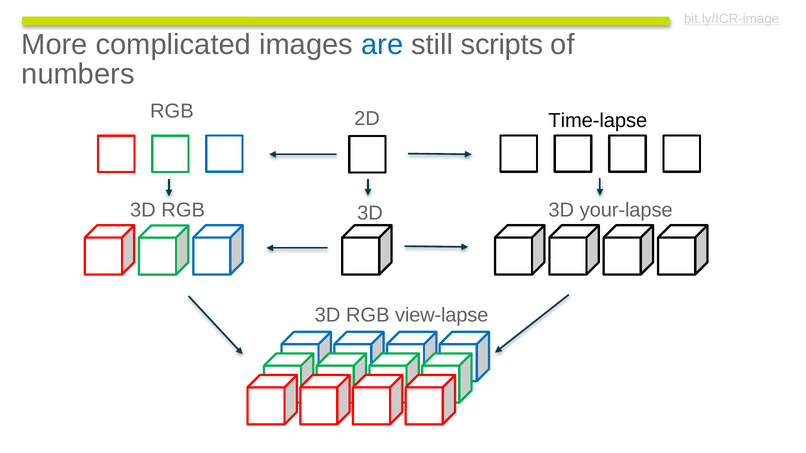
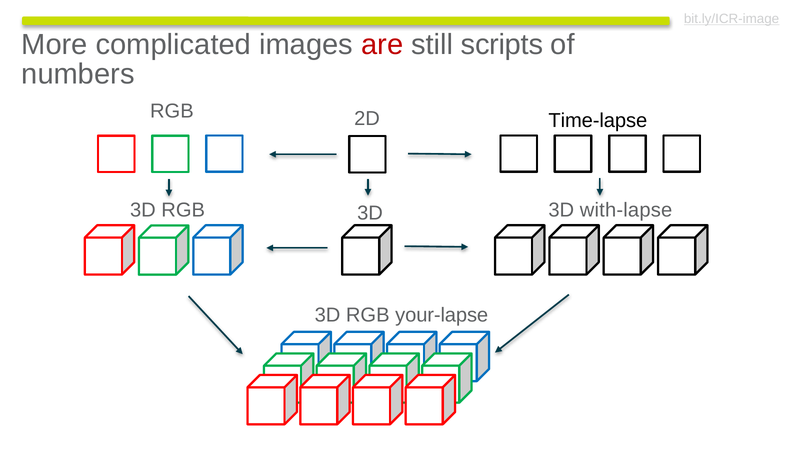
are colour: blue -> red (382, 45)
your-lapse: your-lapse -> with-lapse (626, 210)
view-lapse: view-lapse -> your-lapse (442, 315)
